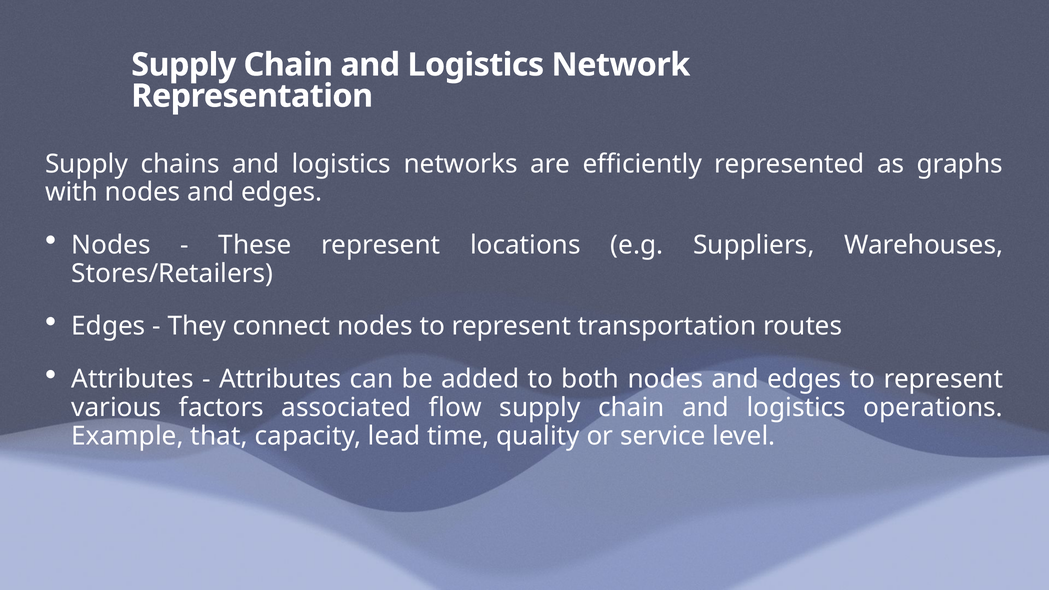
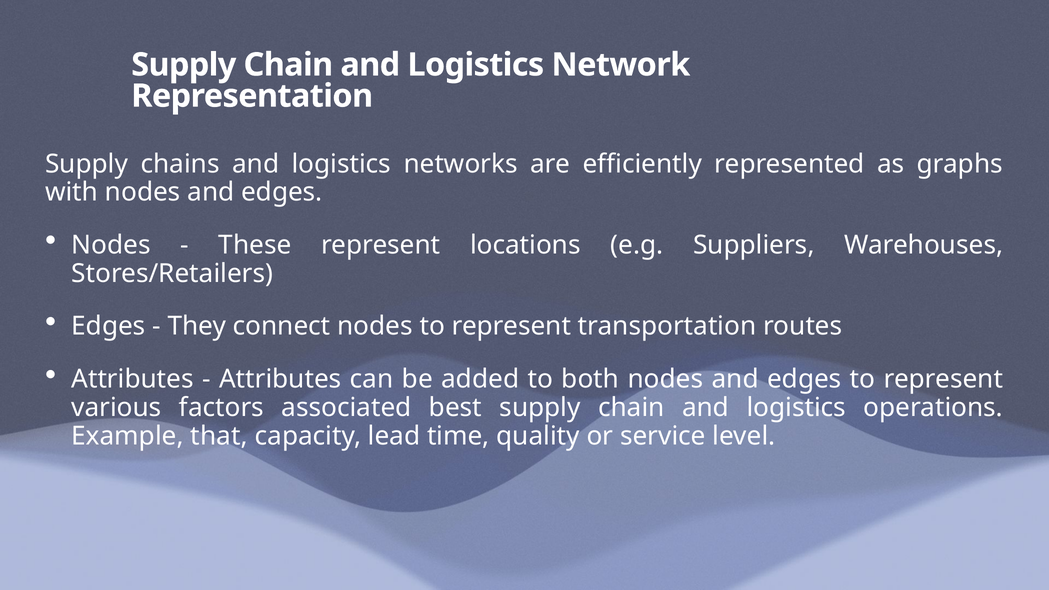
flow: flow -> best (455, 408)
